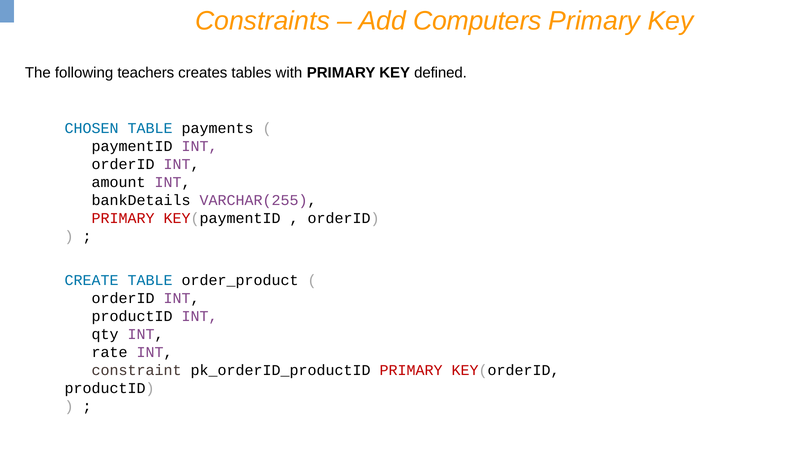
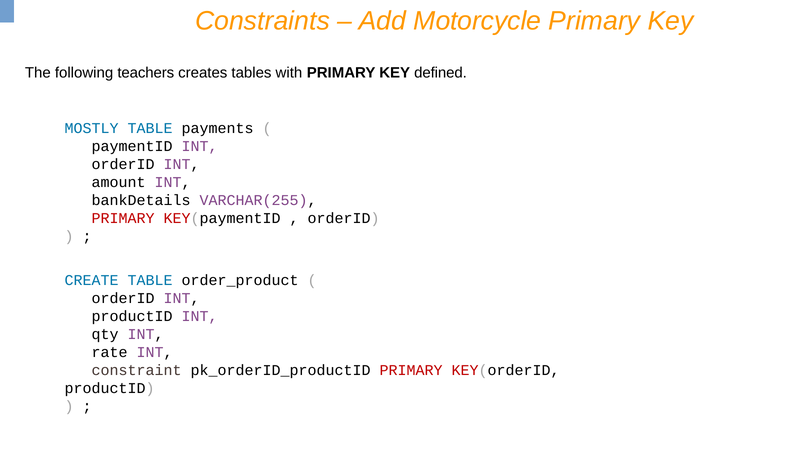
Computers: Computers -> Motorcycle (477, 21)
CHOSEN: CHOSEN -> MOSTLY (92, 128)
